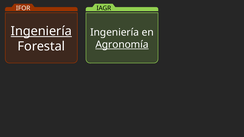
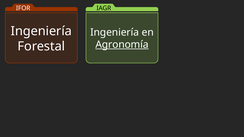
Ingeniería underline: present -> none (41, 31)
